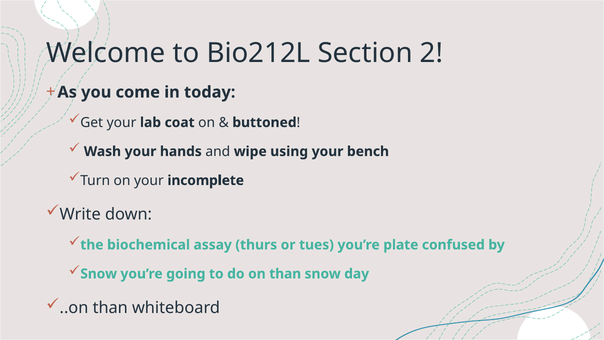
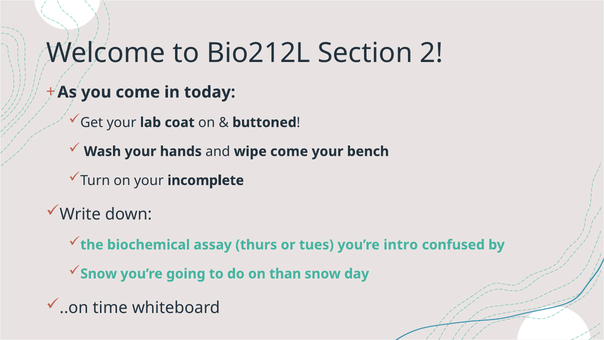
wipe using: using -> come (289, 151)
plate: plate -> intro (401, 245)
..on than: than -> time (110, 308)
